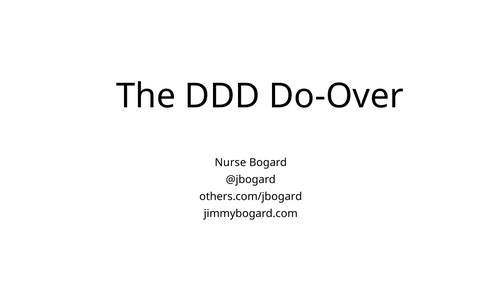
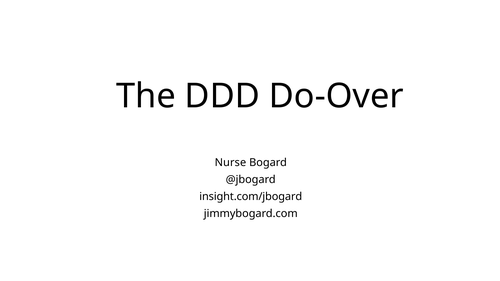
others.com/jbogard: others.com/jbogard -> insight.com/jbogard (251, 197)
